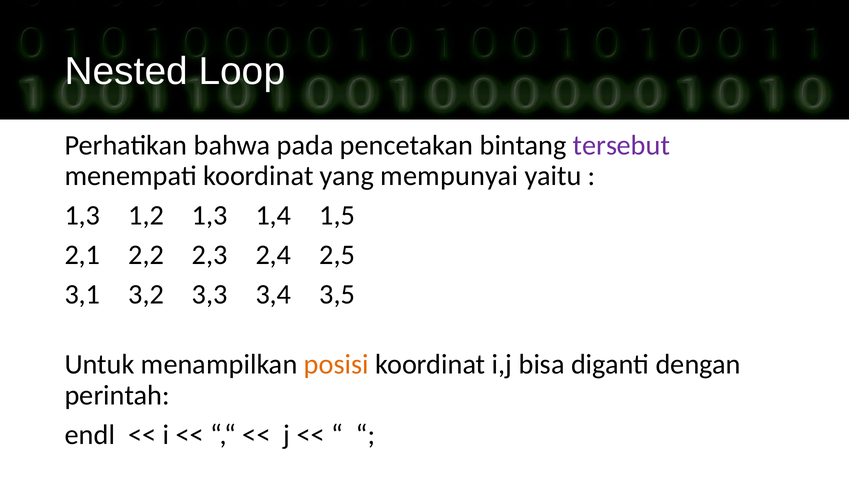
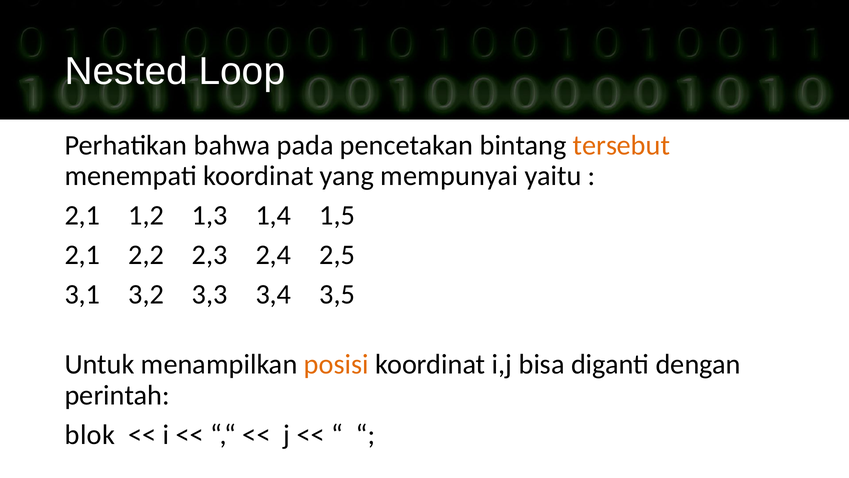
tersebut colour: purple -> orange (621, 145)
1,3: 1,3 -> 2,1 (82, 215)
endl: endl -> blok (90, 434)
